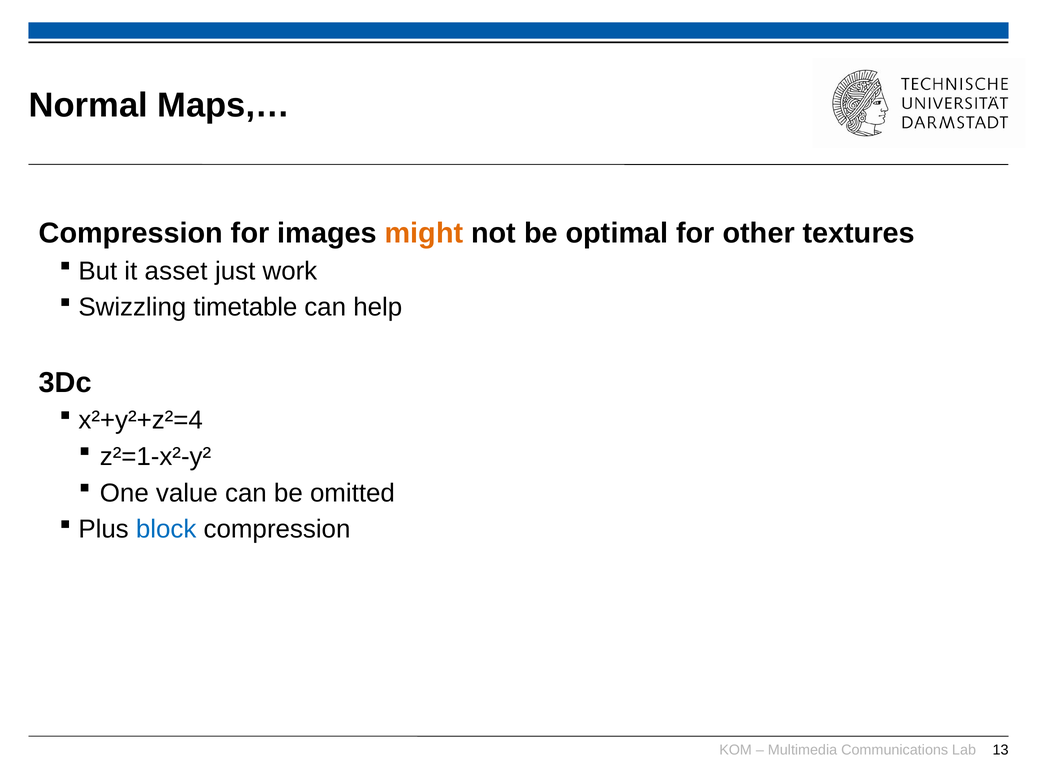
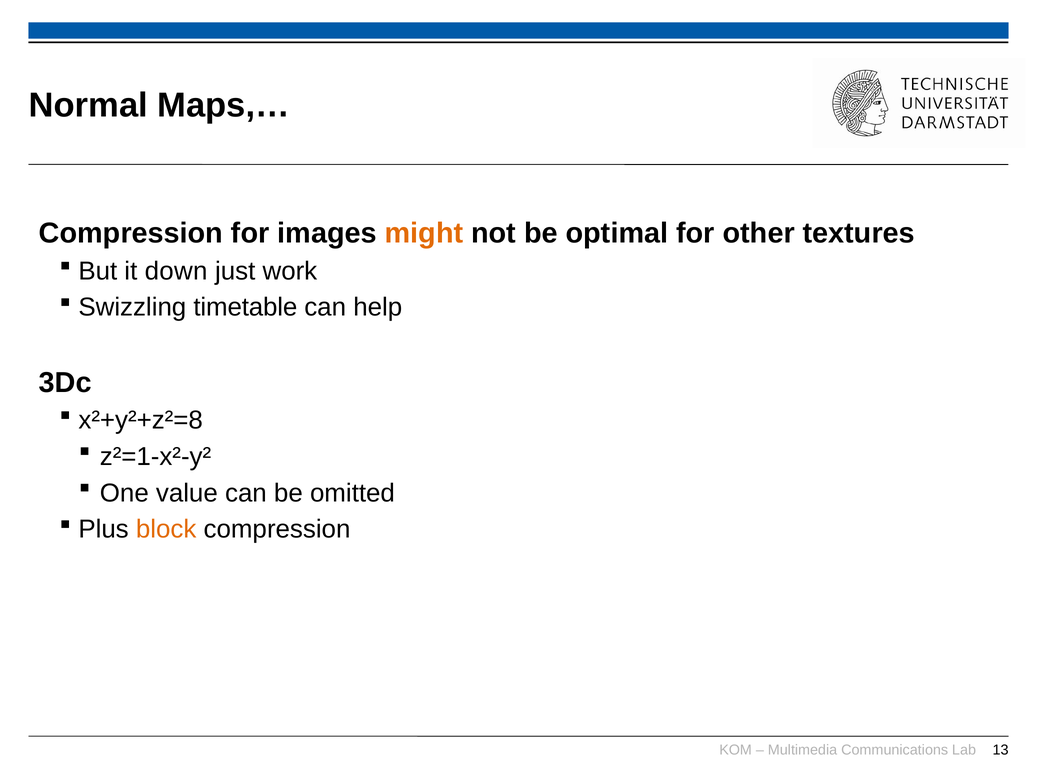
asset: asset -> down (176, 271)
x²+y²+z²=4: x²+y²+z²=4 -> x²+y²+z²=8 (141, 420)
block colour: blue -> orange (166, 529)
